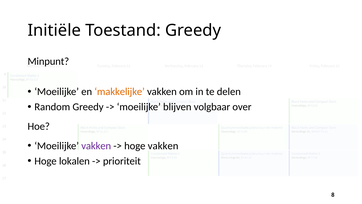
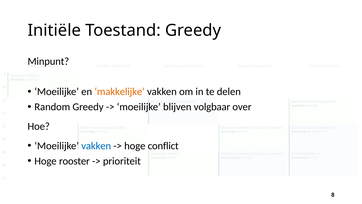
vakken colour: purple -> blue (96, 146)
hoge vakken: vakken -> conflict (163, 146)
lokalen: lokalen -> rooster (74, 161)
